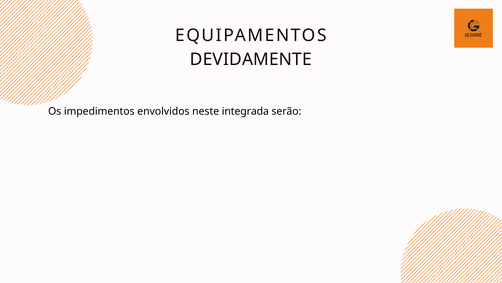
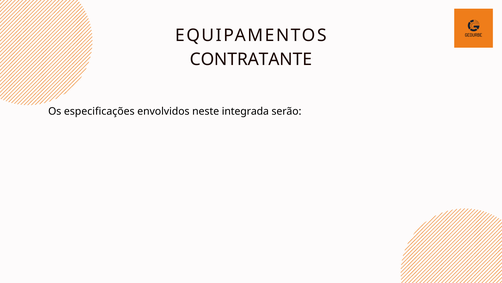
DEVIDAMENTE: DEVIDAMENTE -> CONTRATANTE (251, 59)
impedimentos: impedimentos -> especificações (99, 111)
